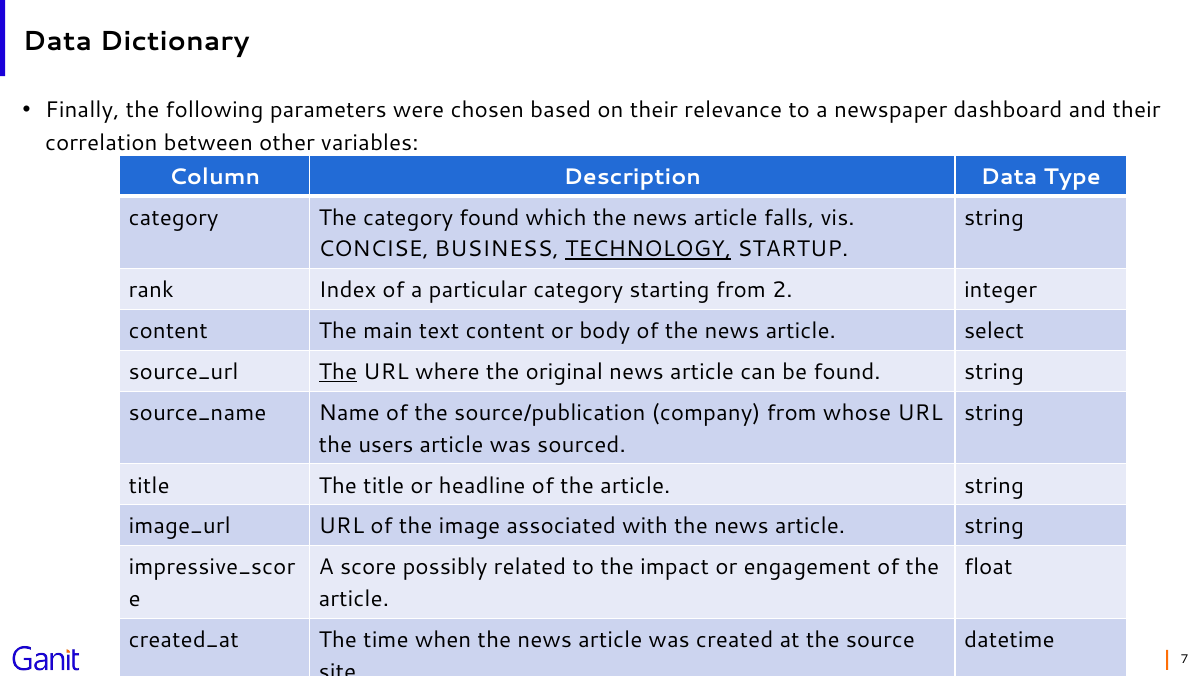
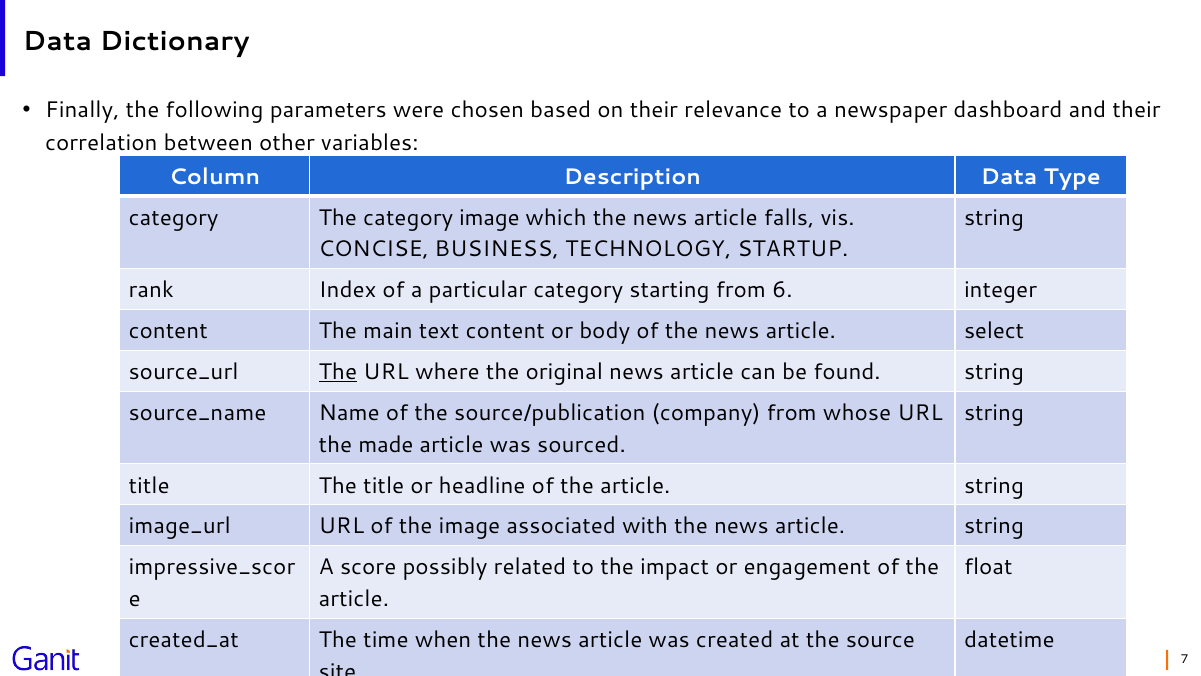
category found: found -> image (489, 217)
TECHNOLOGY underline: present -> none (648, 249)
2: 2 -> 6 (782, 290)
users: users -> made (386, 444)
